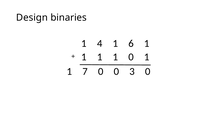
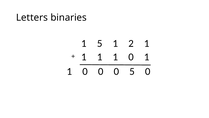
Design: Design -> Letters (32, 18)
1 4: 4 -> 5 (100, 43)
6: 6 -> 2 (131, 43)
7: 7 -> 0 (85, 71)
0 3: 3 -> 5 (132, 71)
